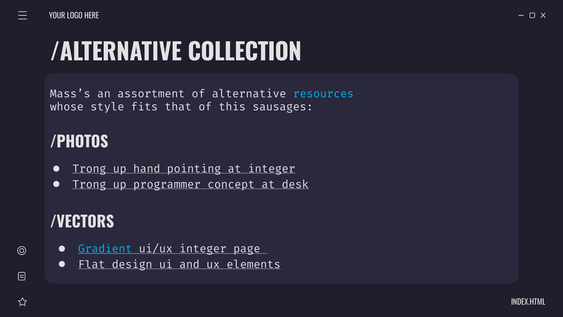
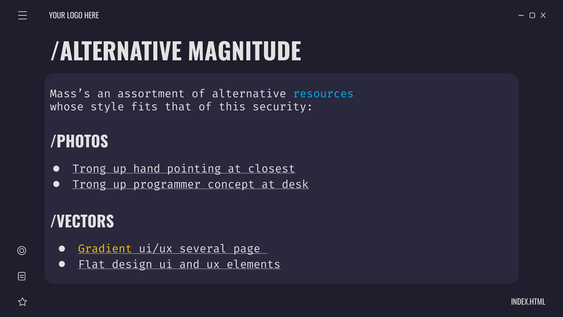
COLLECTION: COLLECTION -> MAGNITUDE (244, 53)
sausages: sausages -> security (283, 107)
at integer: integer -> closest (272, 169)
Gradient colour: light blue -> yellow (105, 249)
ui/ux integer: integer -> several (203, 249)
